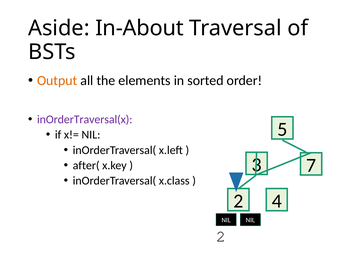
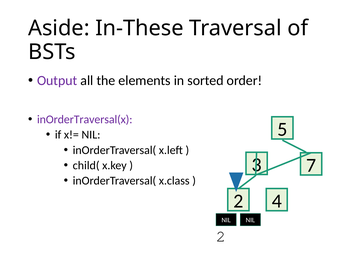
In-About: In-About -> In-These (139, 28)
Output colour: orange -> purple (57, 80)
after(: after( -> child( (86, 165)
